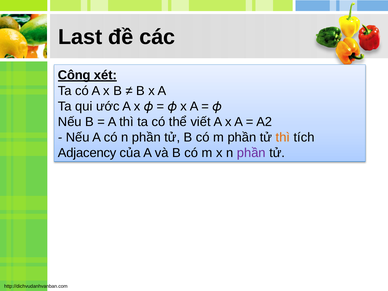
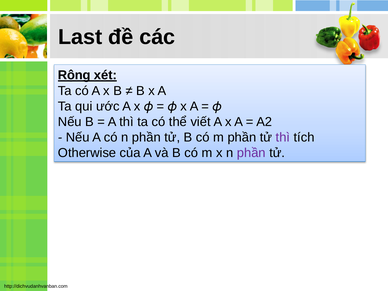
Công: Công -> Rộng (74, 75)
thì colour: orange -> purple (283, 137)
Adjacency: Adjacency -> Otherwise (87, 153)
